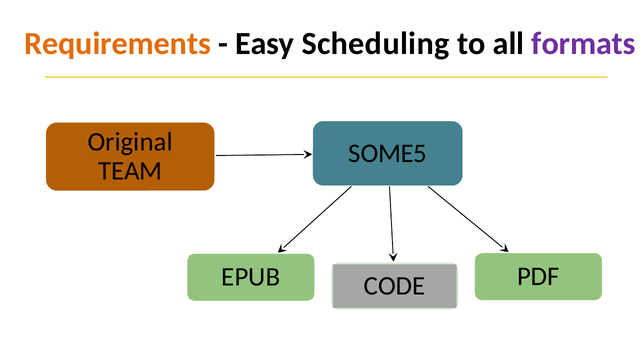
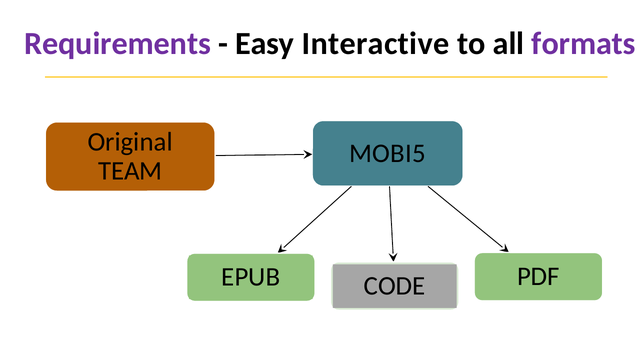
Requirements colour: orange -> purple (118, 44)
Scheduling: Scheduling -> Interactive (375, 44)
SOME5: SOME5 -> MOBI5 (388, 153)
